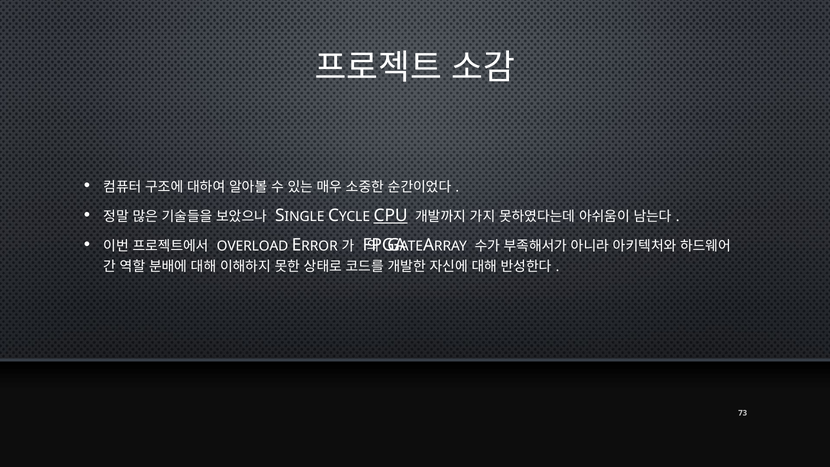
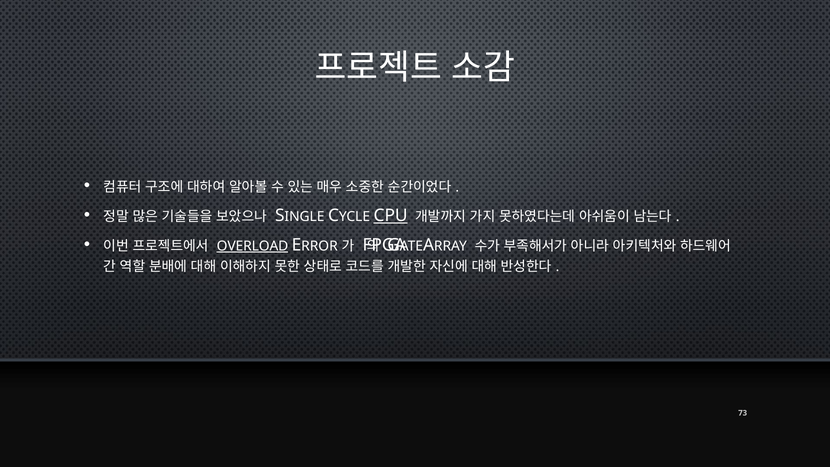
OVERLOAD underline: none -> present (253, 246)
